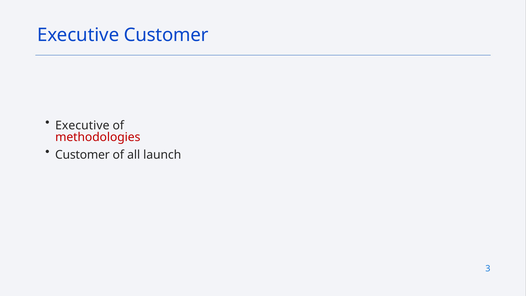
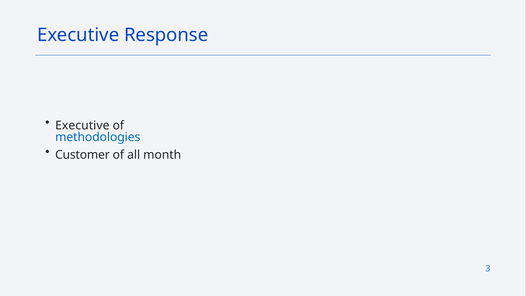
Executive Customer: Customer -> Response (166, 35)
methodologies colour: red -> blue (98, 137)
launch: launch -> month (162, 155)
